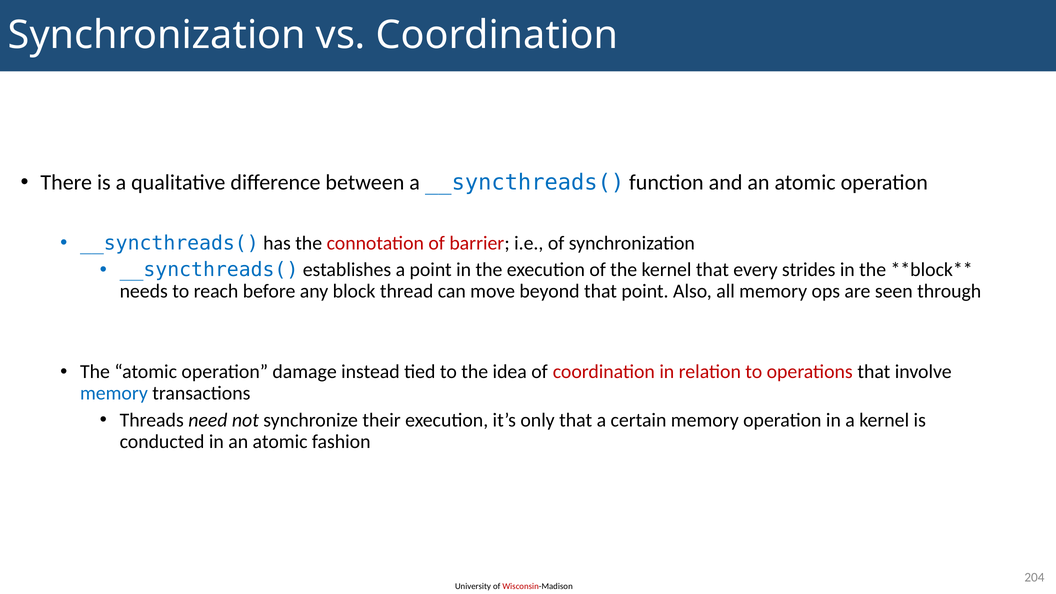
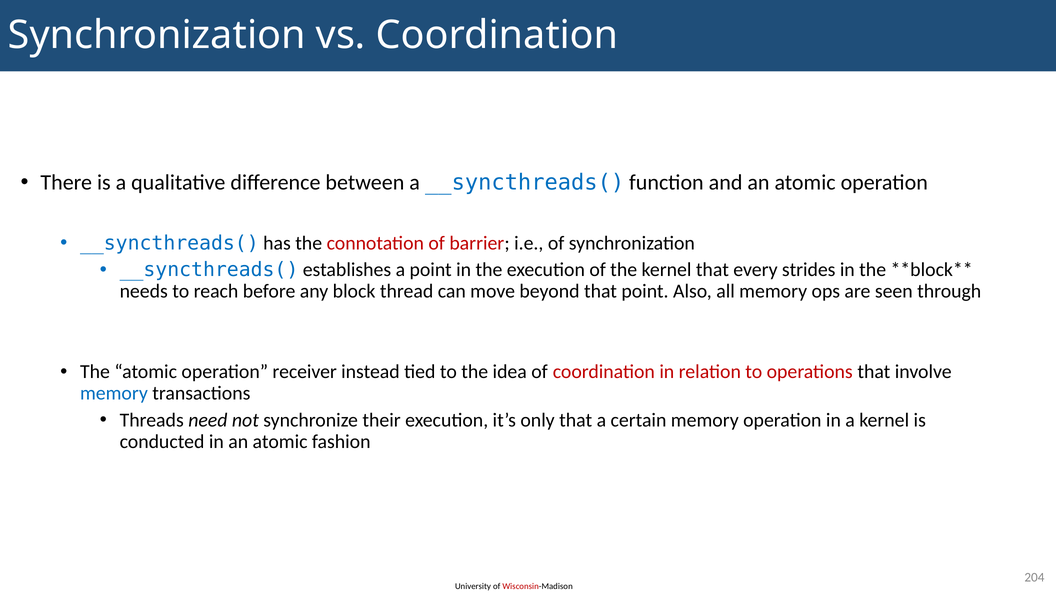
damage: damage -> receiver (305, 372)
